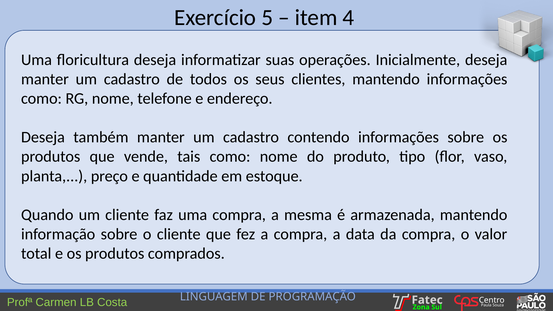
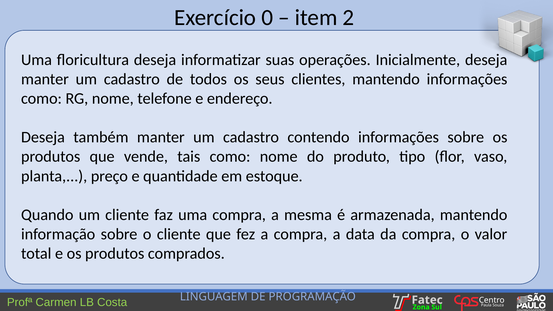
5: 5 -> 0 (267, 17)
4: 4 -> 2 (348, 17)
